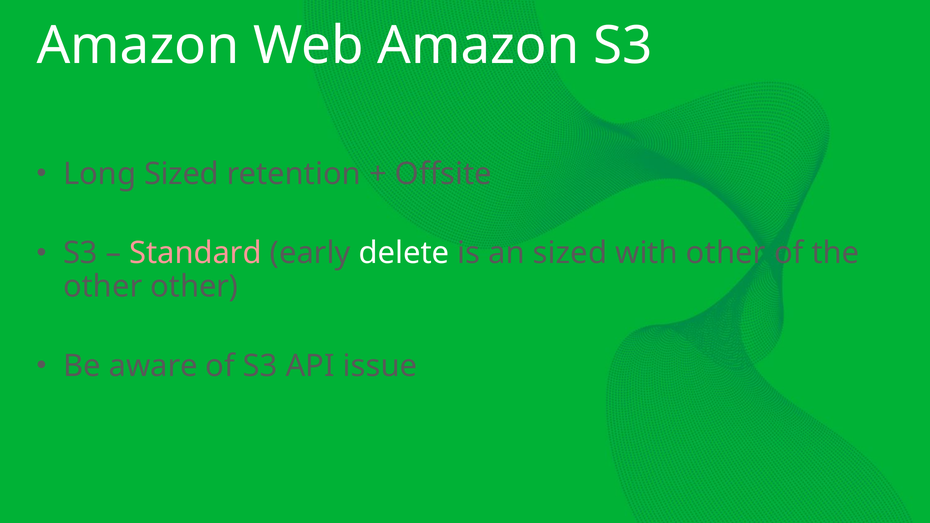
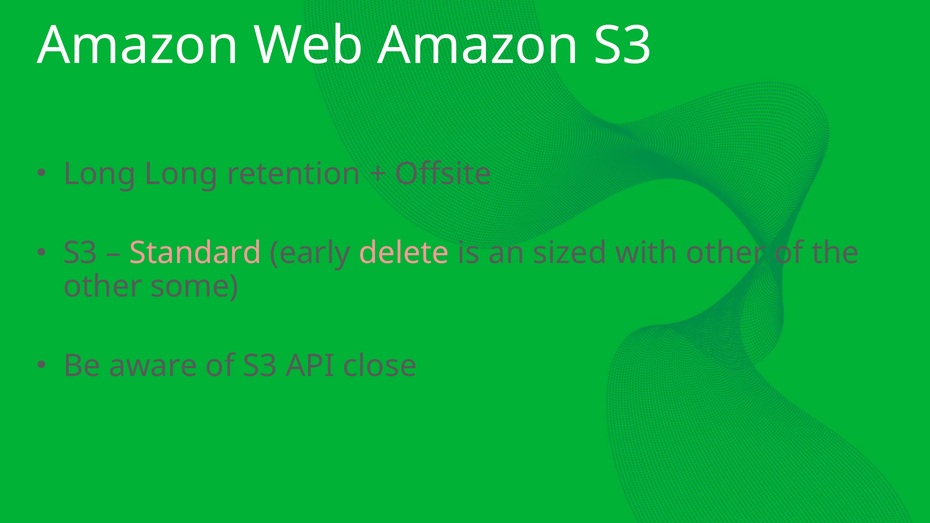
Long Sized: Sized -> Long (181, 174)
delete colour: white -> pink (404, 253)
other other: other -> some (194, 287)
issue: issue -> close (380, 366)
